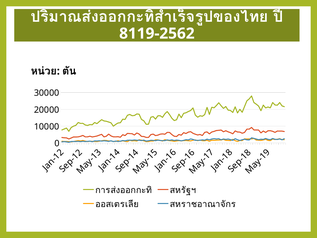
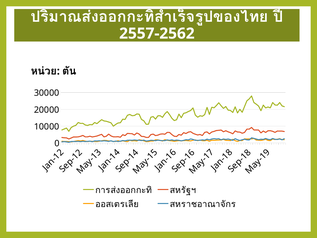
8119-2562: 8119-2562 -> 2557-2562 (157, 33)
